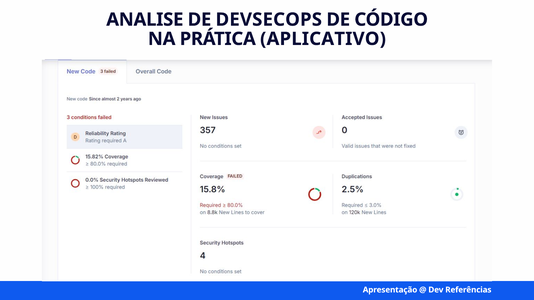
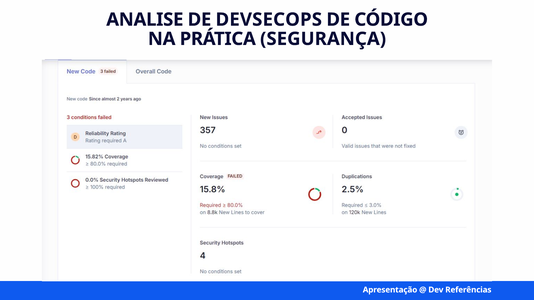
APLICATIVO: APLICATIVO -> SEGURANÇA (323, 39)
